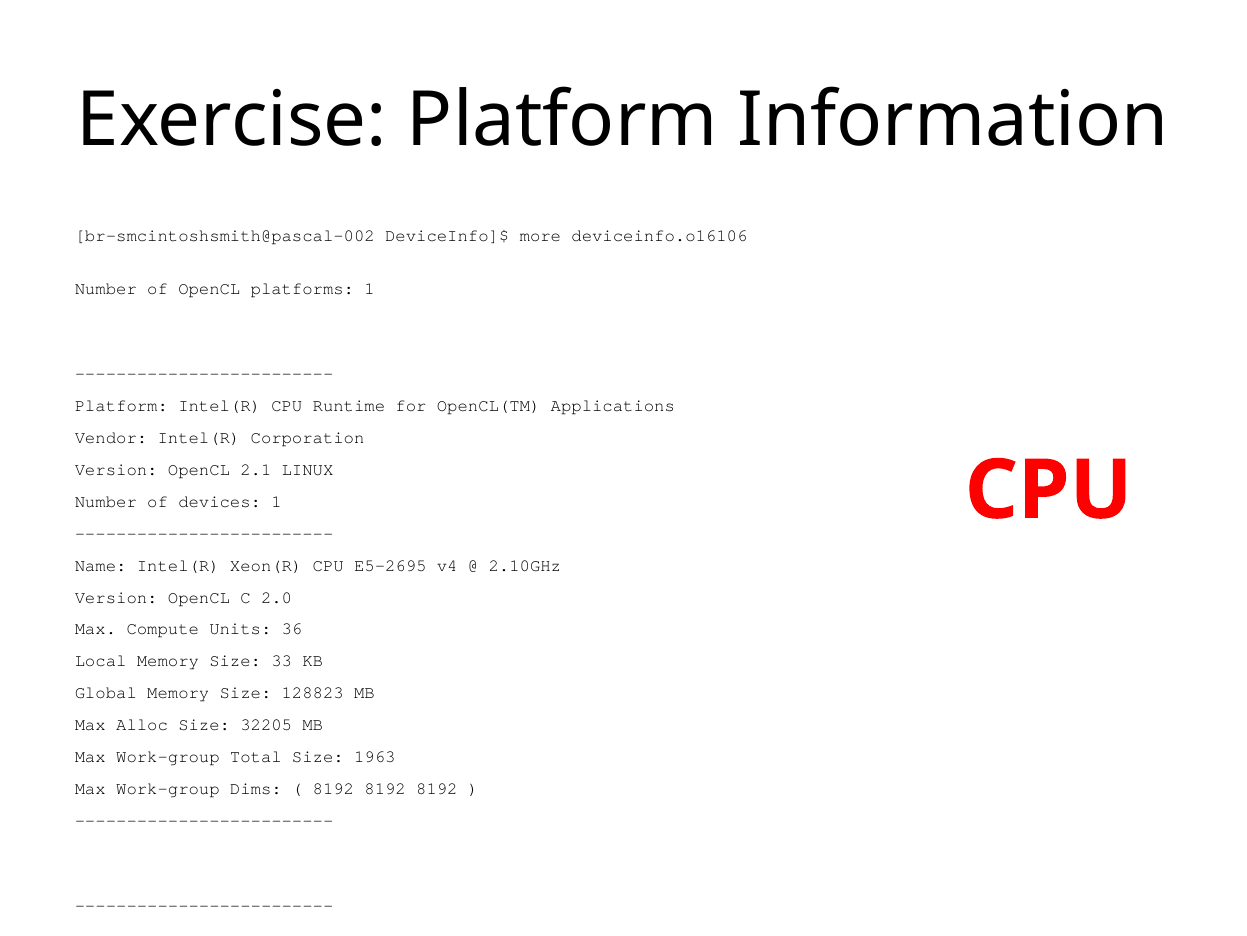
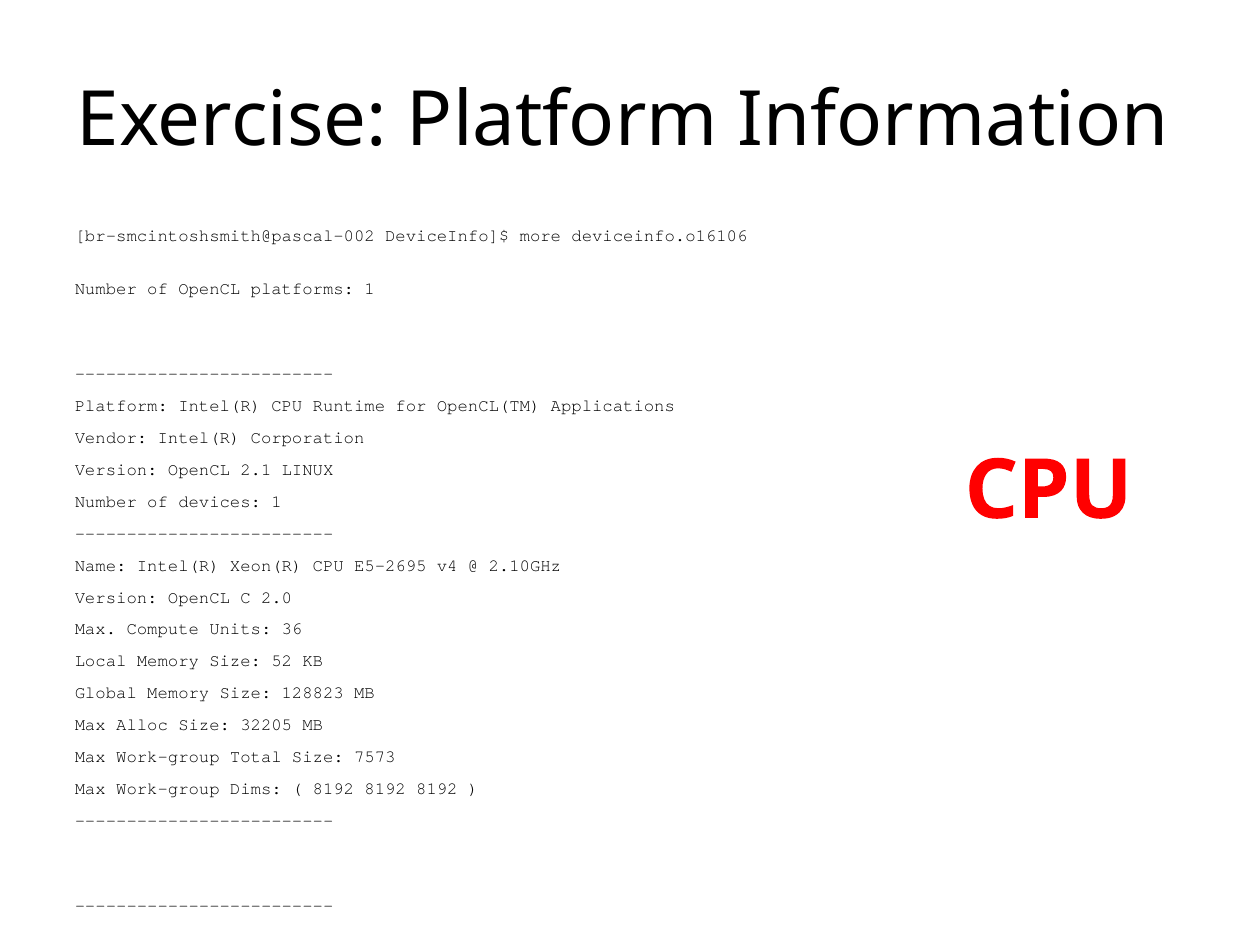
33: 33 -> 52 (282, 661)
1963: 1963 -> 7573 (375, 756)
